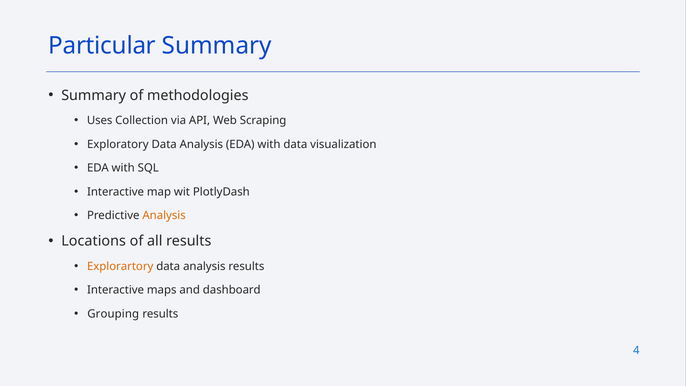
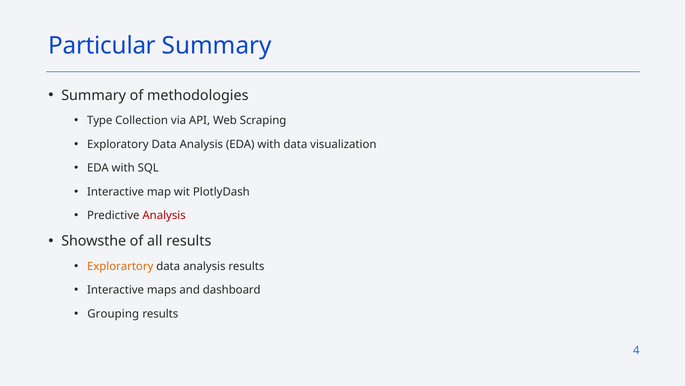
Uses: Uses -> Type (100, 121)
Analysis colour: orange -> red (164, 215)
Locations: Locations -> Showsthe (94, 241)
